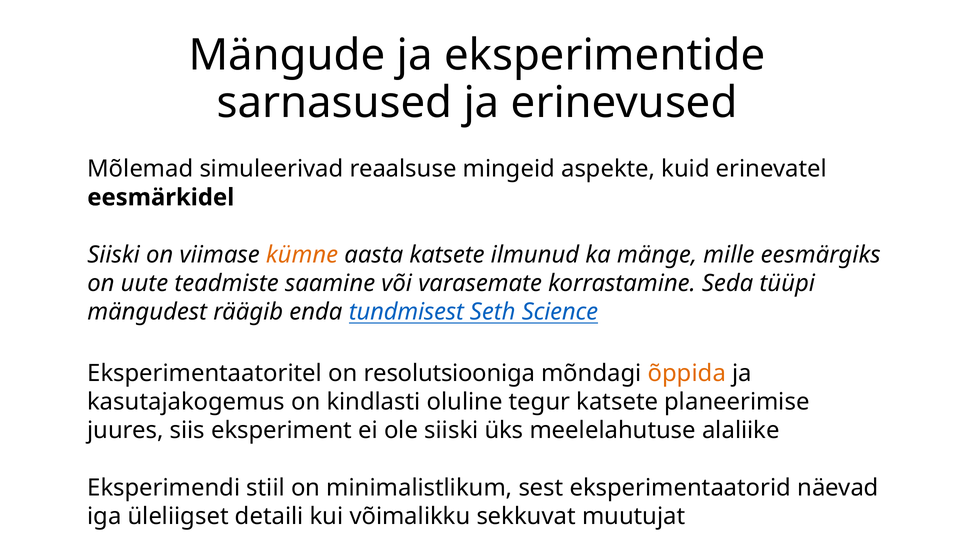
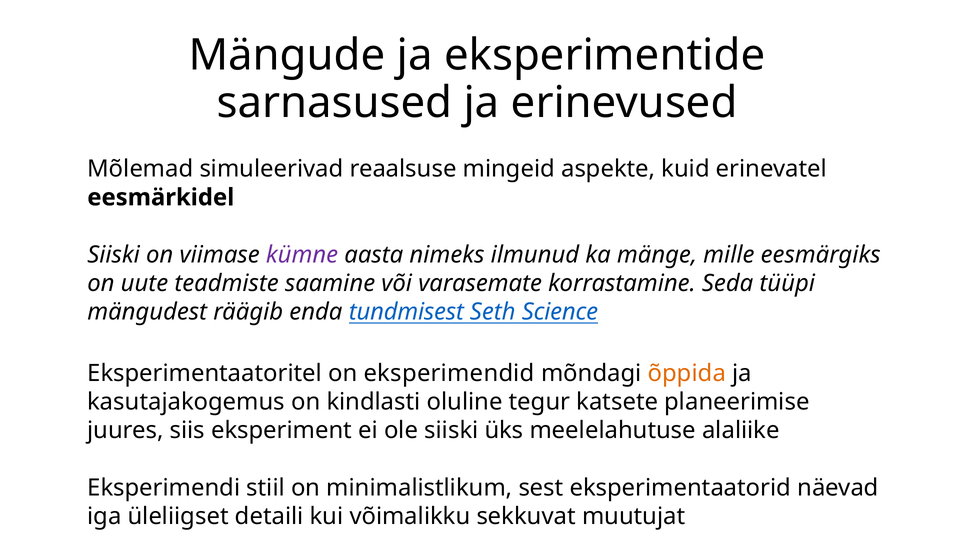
kümne colour: orange -> purple (302, 255)
aasta katsete: katsete -> nimeks (447, 255)
resolutsiooniga: resolutsiooniga -> eksperimendid (449, 373)
